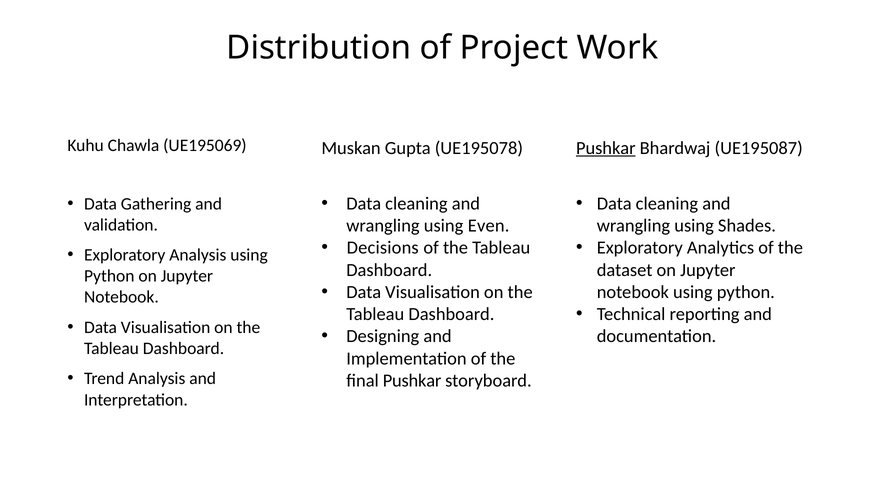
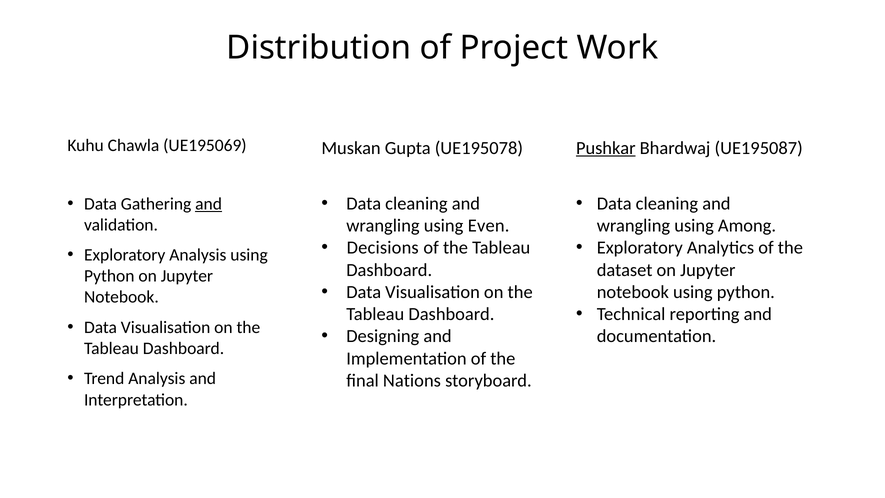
and underline: none -> present (209, 204)
Shades: Shades -> Among (747, 226)
final Pushkar: Pushkar -> Nations (412, 381)
